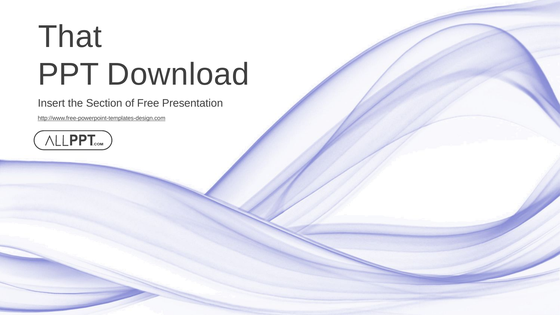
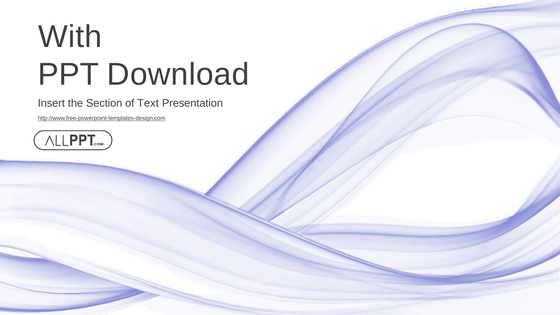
That: That -> With (70, 37)
Free: Free -> Text (148, 103)
